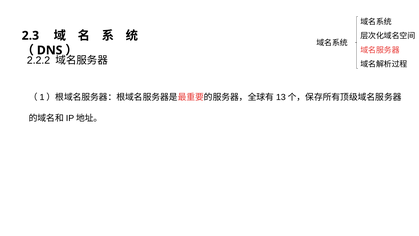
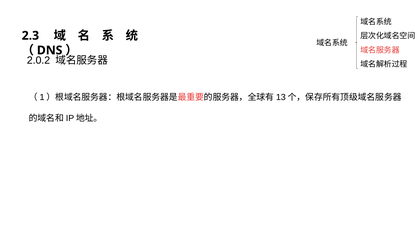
2.2.2: 2.2.2 -> 2.0.2 (39, 60)
